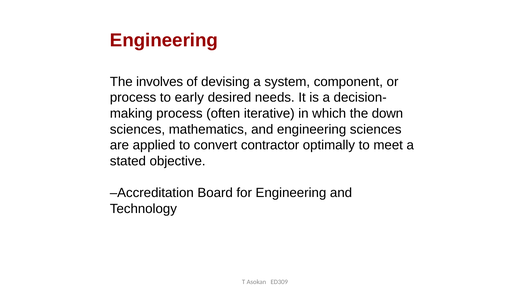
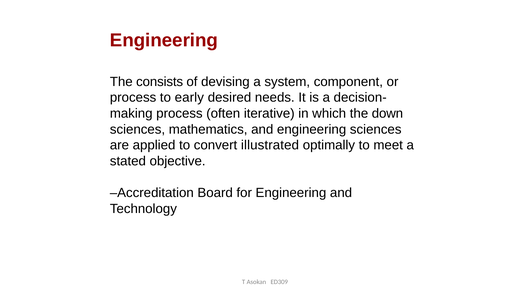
involves: involves -> consists (160, 82)
contractor: contractor -> illustrated (270, 145)
